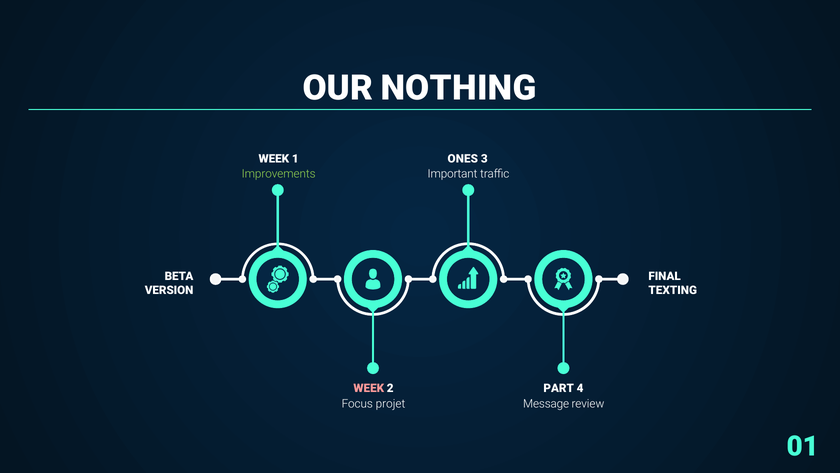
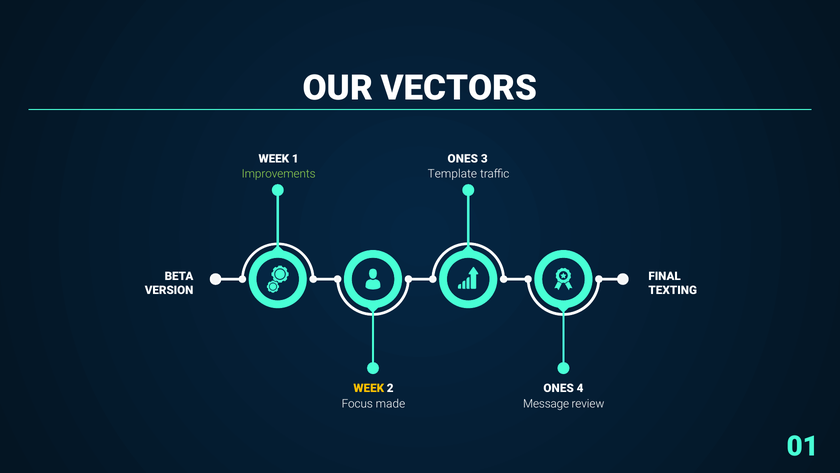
NOTHING: NOTHING -> VECTORS (459, 88)
Important: Important -> Template (452, 174)
WEEK colour: pink -> yellow (369, 388)
PART: PART -> ONES (559, 388)
projet: projet -> made (390, 404)
